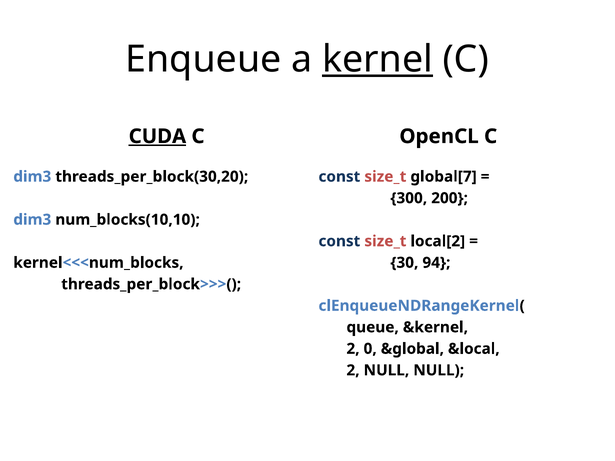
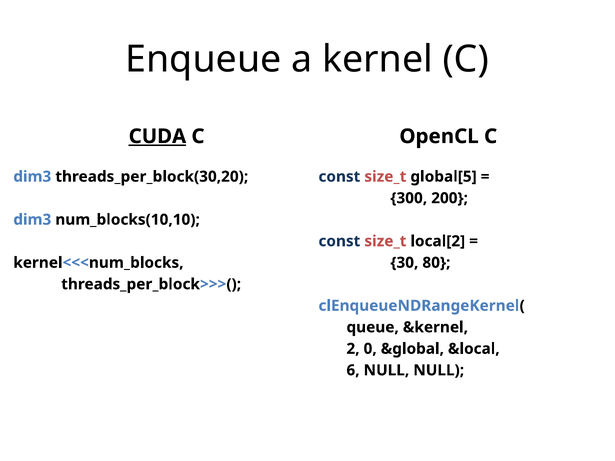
kernel underline: present -> none (377, 60)
global[7: global[7 -> global[5 (444, 177)
94: 94 -> 80 (436, 263)
2: 2 -> 6 (353, 370)
